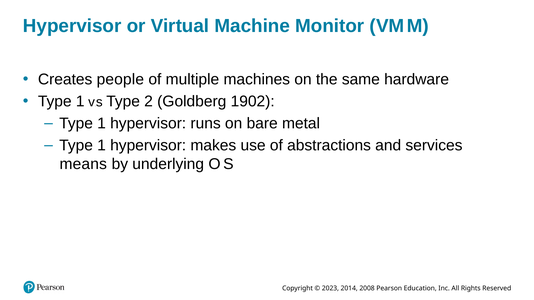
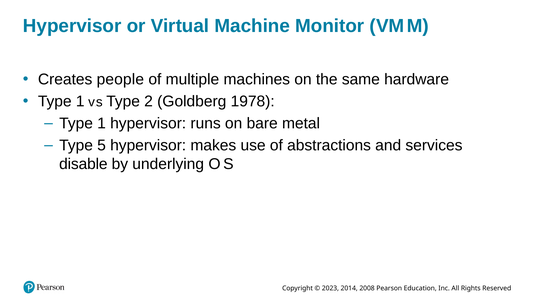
1902: 1902 -> 1978 (253, 102)
1: 1 -> 5 (102, 146)
means: means -> disable (83, 164)
